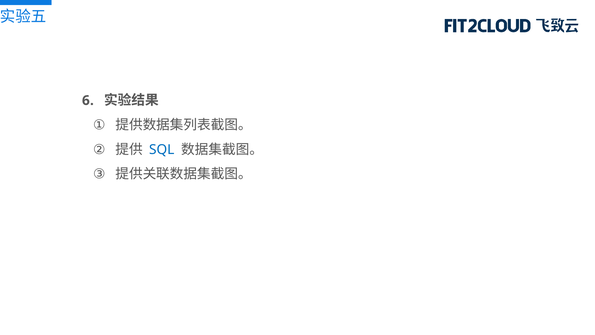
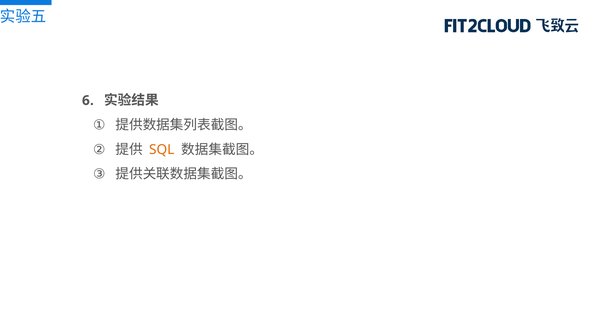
SQL colour: blue -> orange (162, 149)
